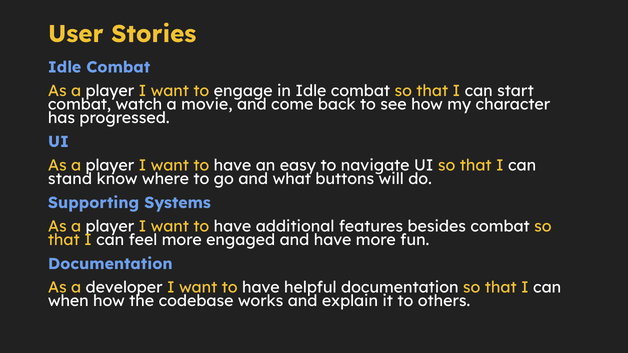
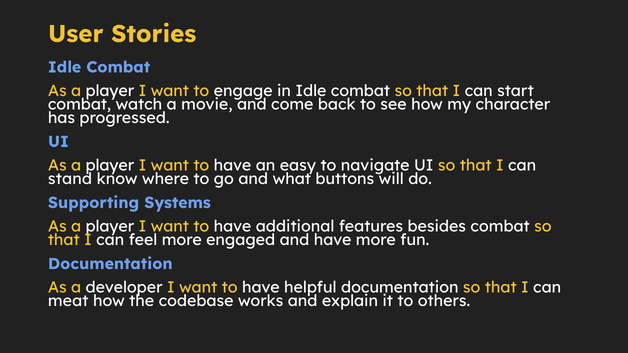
when: when -> meat (68, 301)
